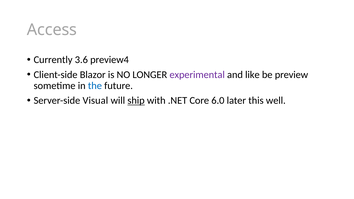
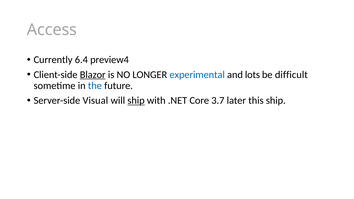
3.6: 3.6 -> 6.4 (81, 60)
Blazor underline: none -> present (93, 75)
experimental colour: purple -> blue (197, 75)
like: like -> lots (252, 75)
preview: preview -> difficult (291, 75)
6.0: 6.0 -> 3.7 (218, 101)
this well: well -> ship (276, 101)
